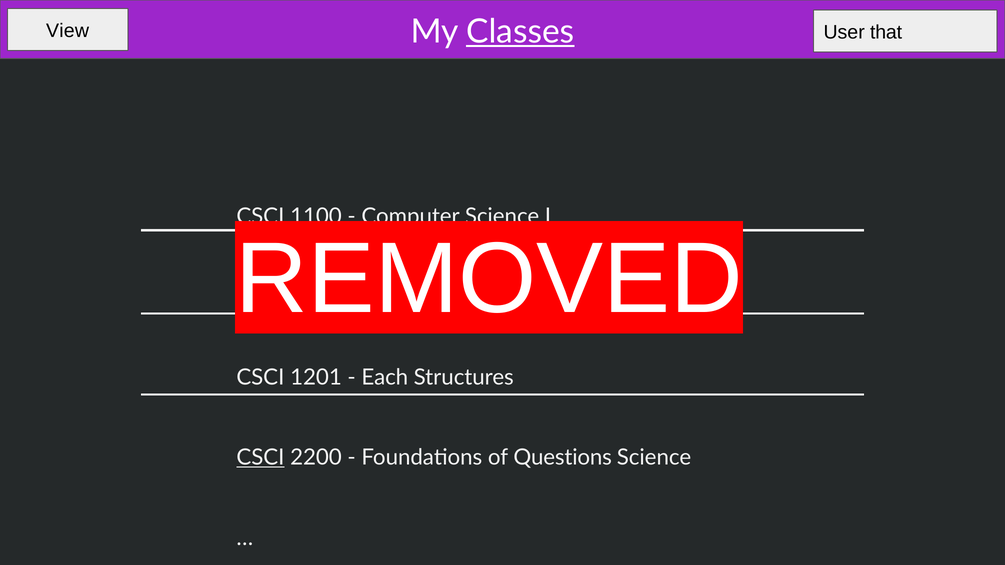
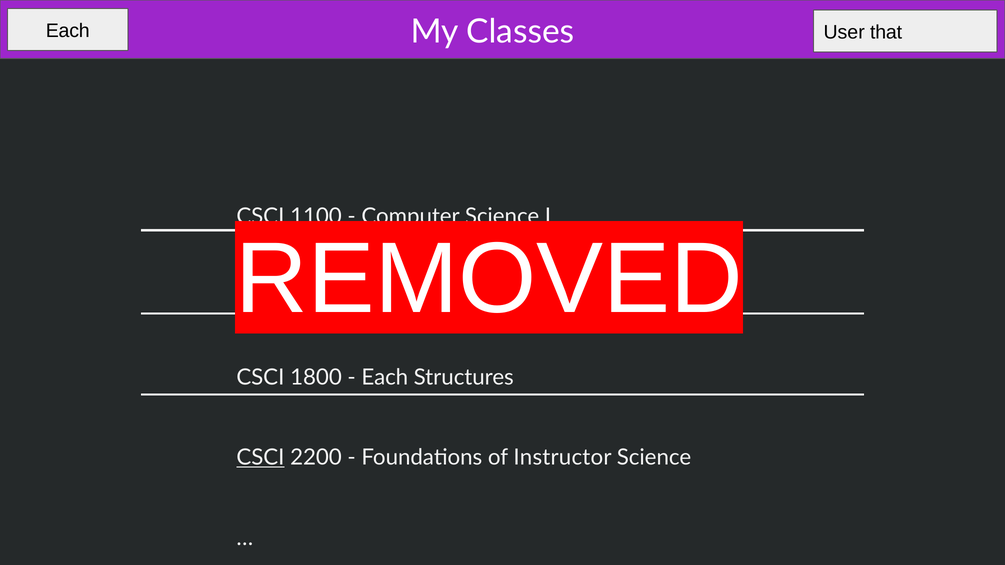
Classes underline: present -> none (520, 32)
View: View -> Each (68, 31)
1201: 1201 -> 1800 (316, 377)
Questions: Questions -> Instructor (562, 458)
